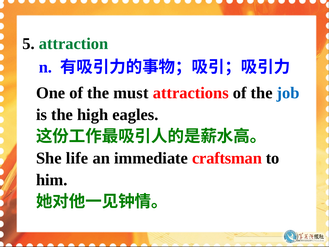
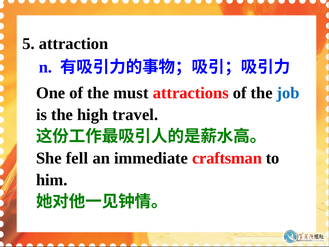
attraction colour: green -> black (74, 44)
eagles: eagles -> travel (135, 115)
life: life -> fell (77, 158)
